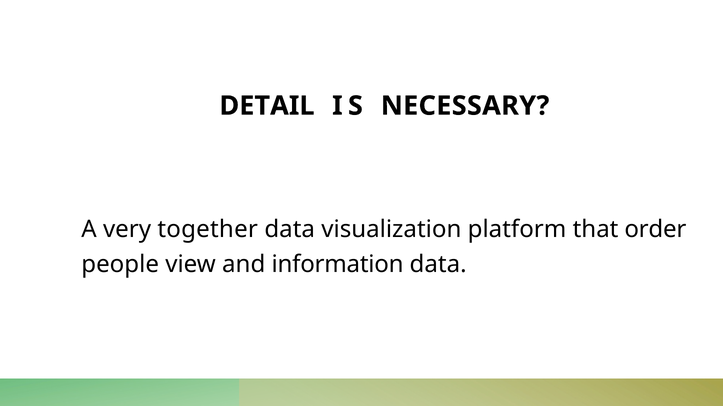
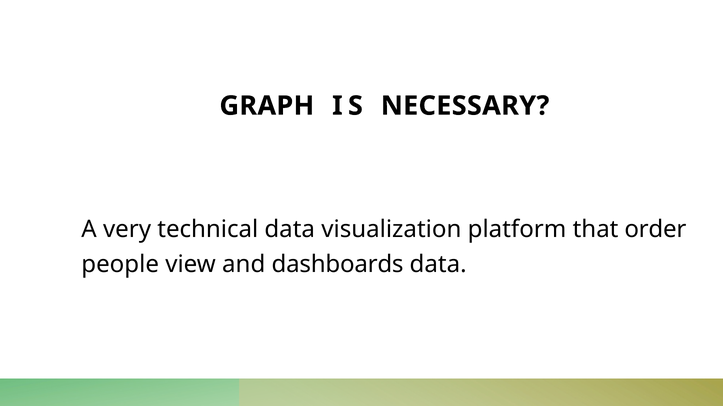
DETAIL: DETAIL -> GRAPH (267, 106)
together: together -> technical (208, 230)
information: information -> dashboards (338, 265)
